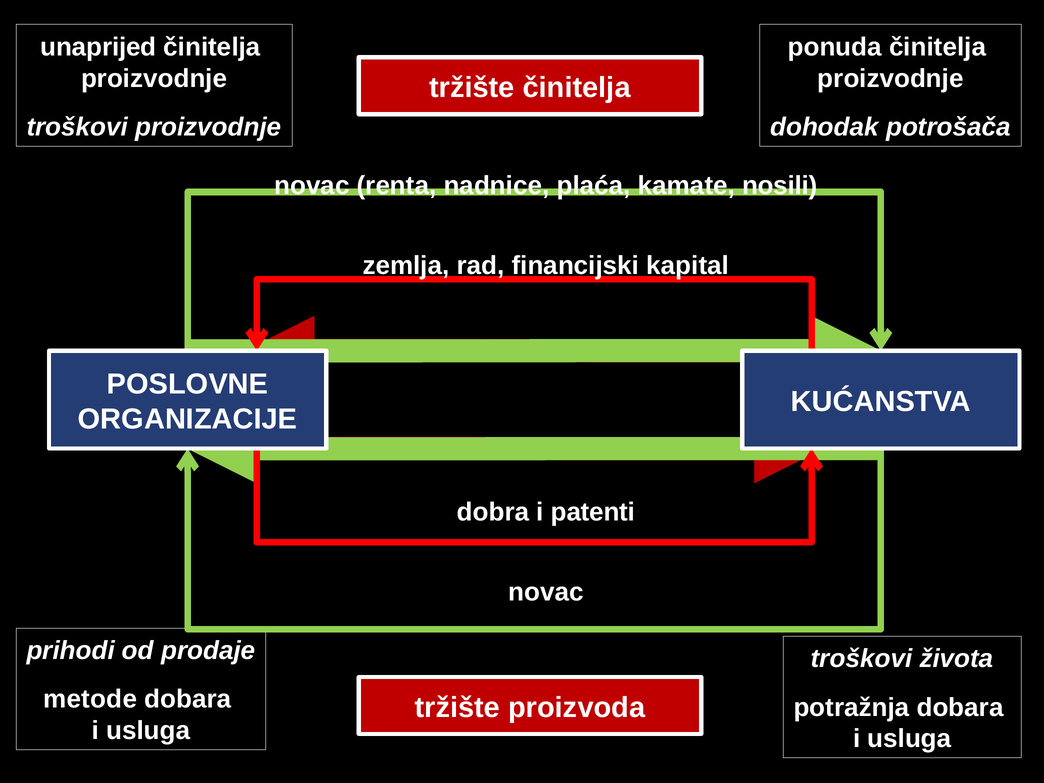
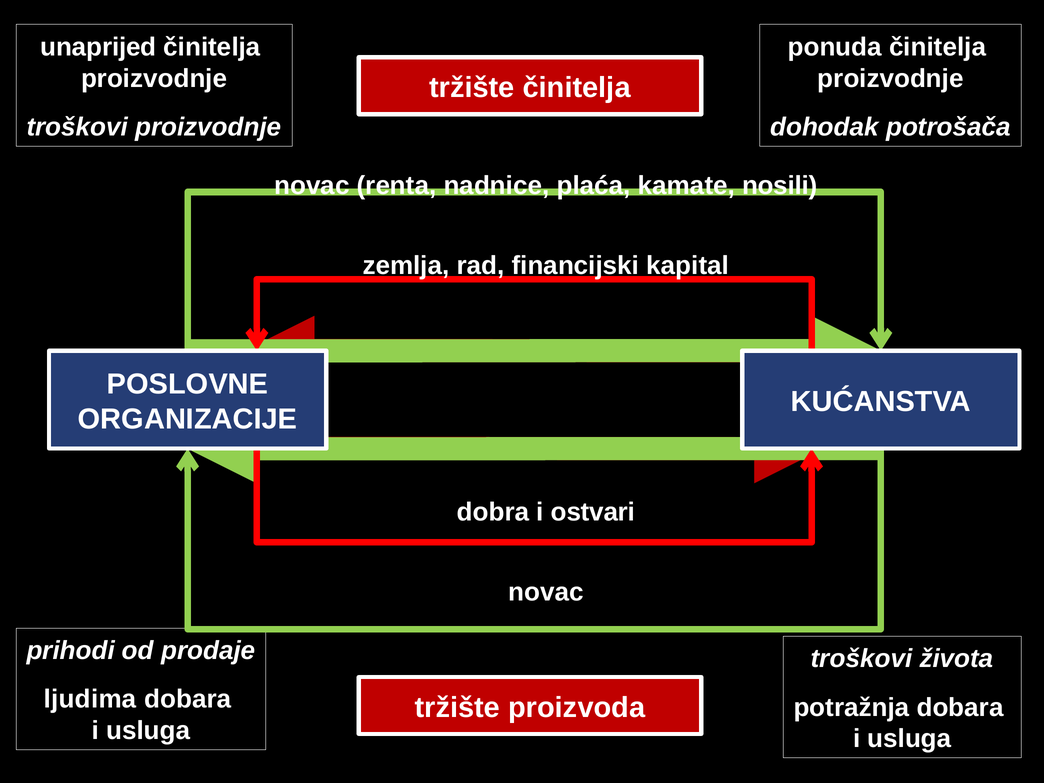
patenti: patenti -> ostvari (593, 512)
metode: metode -> ljudima (90, 699)
